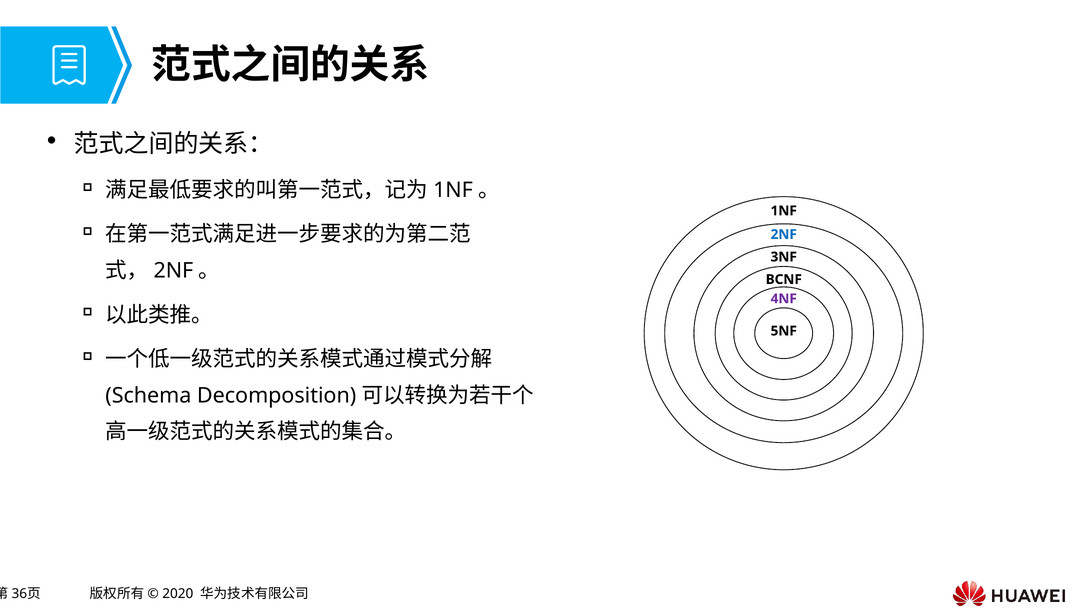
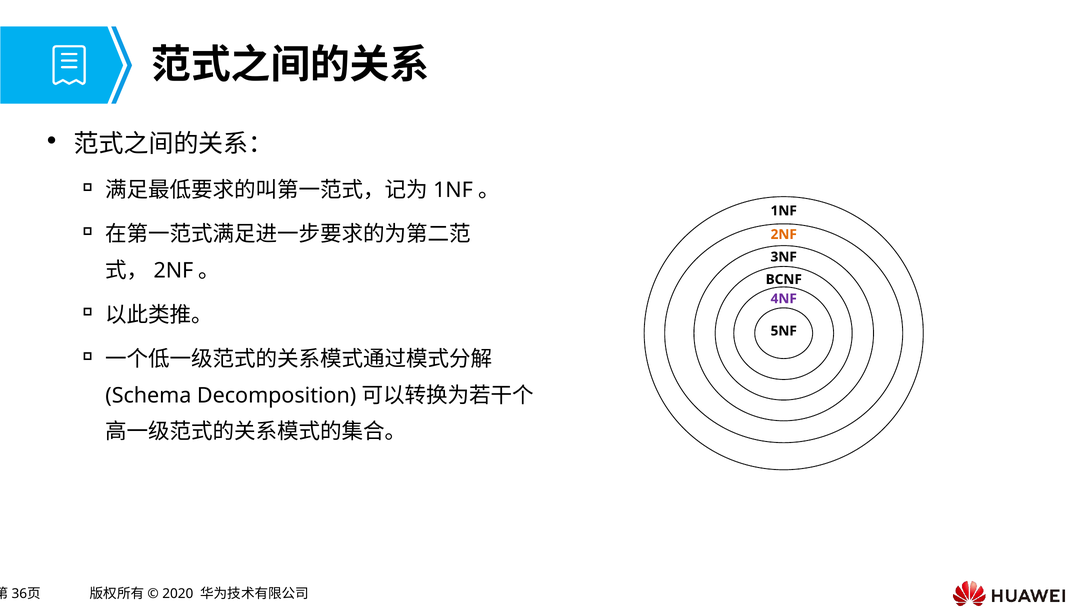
2NF colour: blue -> orange (784, 234)
